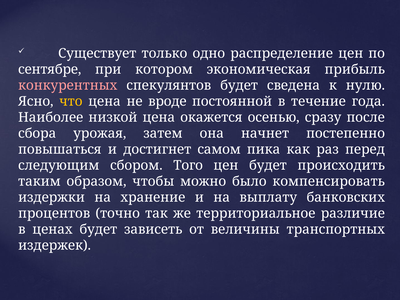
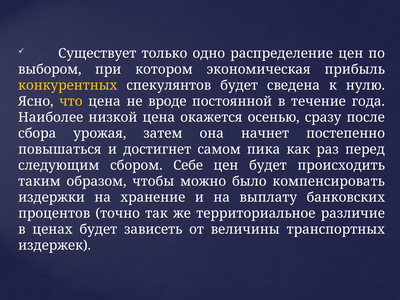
сентябре: сентябре -> выбором (50, 69)
конкурентных colour: pink -> yellow (68, 85)
Того: Того -> Себе (188, 165)
